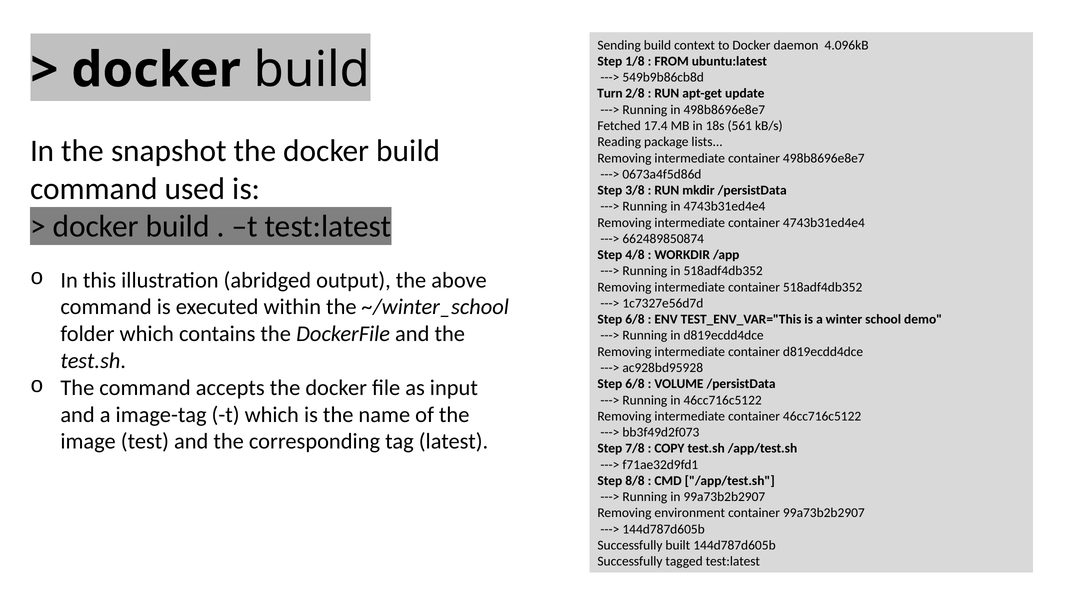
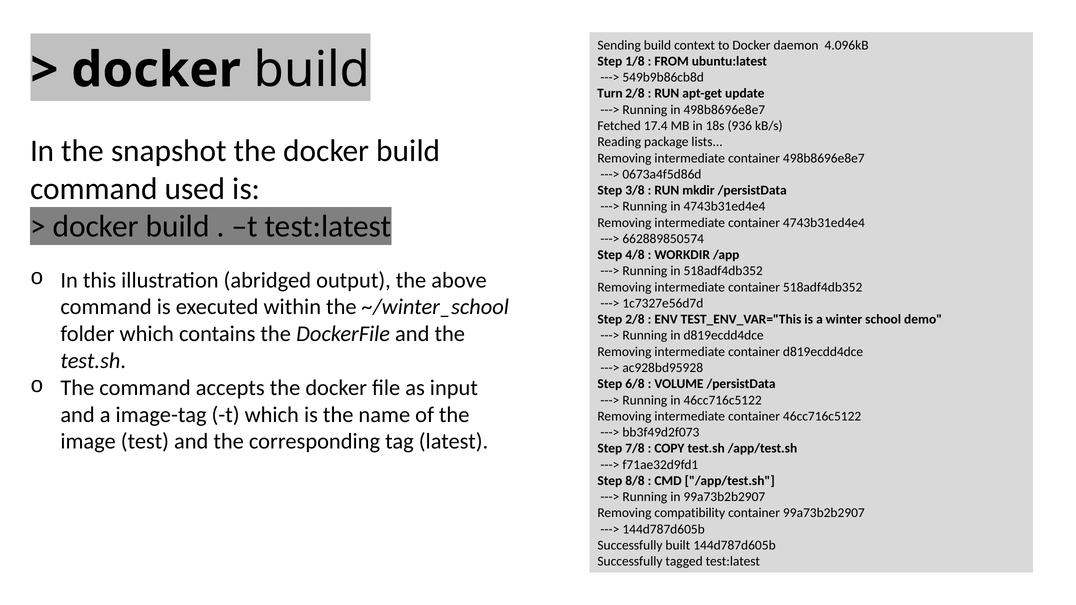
561: 561 -> 936 (740, 126)
662489850874: 662489850874 -> 662889850574 (663, 239)
6/8: 6/8 -> 2/8 (635, 320)
environment: environment -> compatibility (690, 513)
